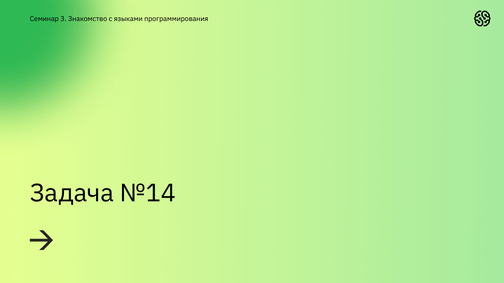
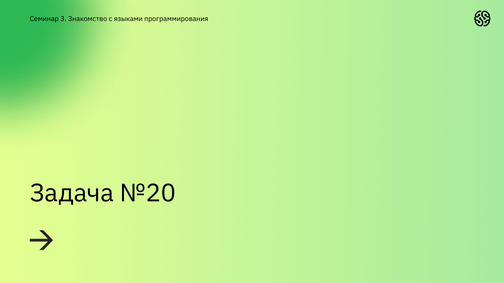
№14: №14 -> №20 (148, 194)
